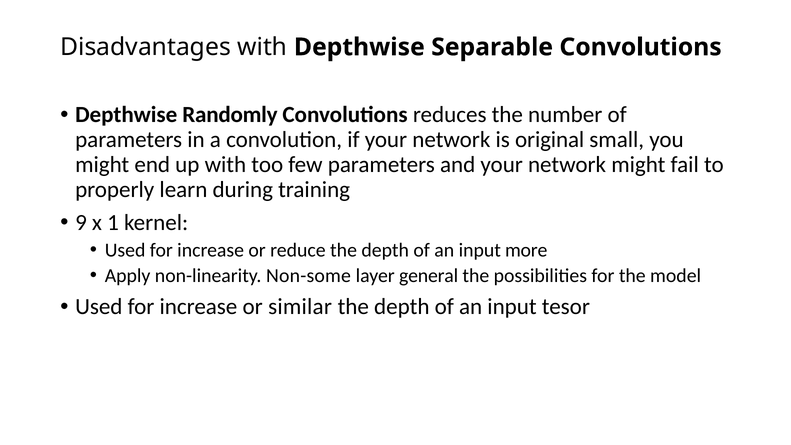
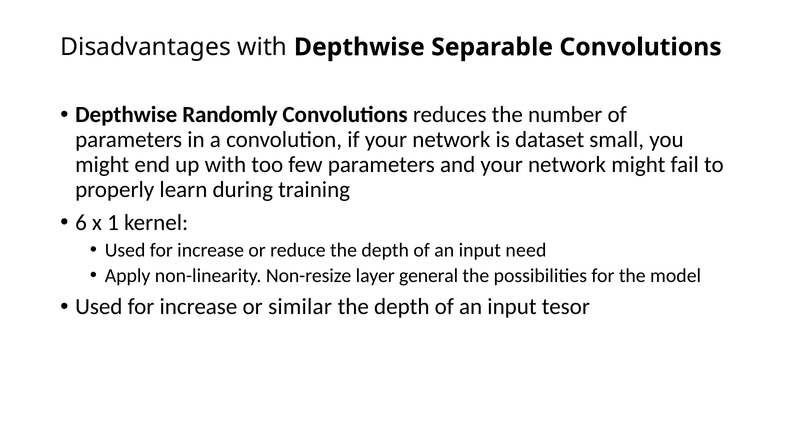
original: original -> dataset (550, 140)
9: 9 -> 6 (81, 223)
more: more -> need (526, 250)
Non-some: Non-some -> Non-resize (309, 275)
